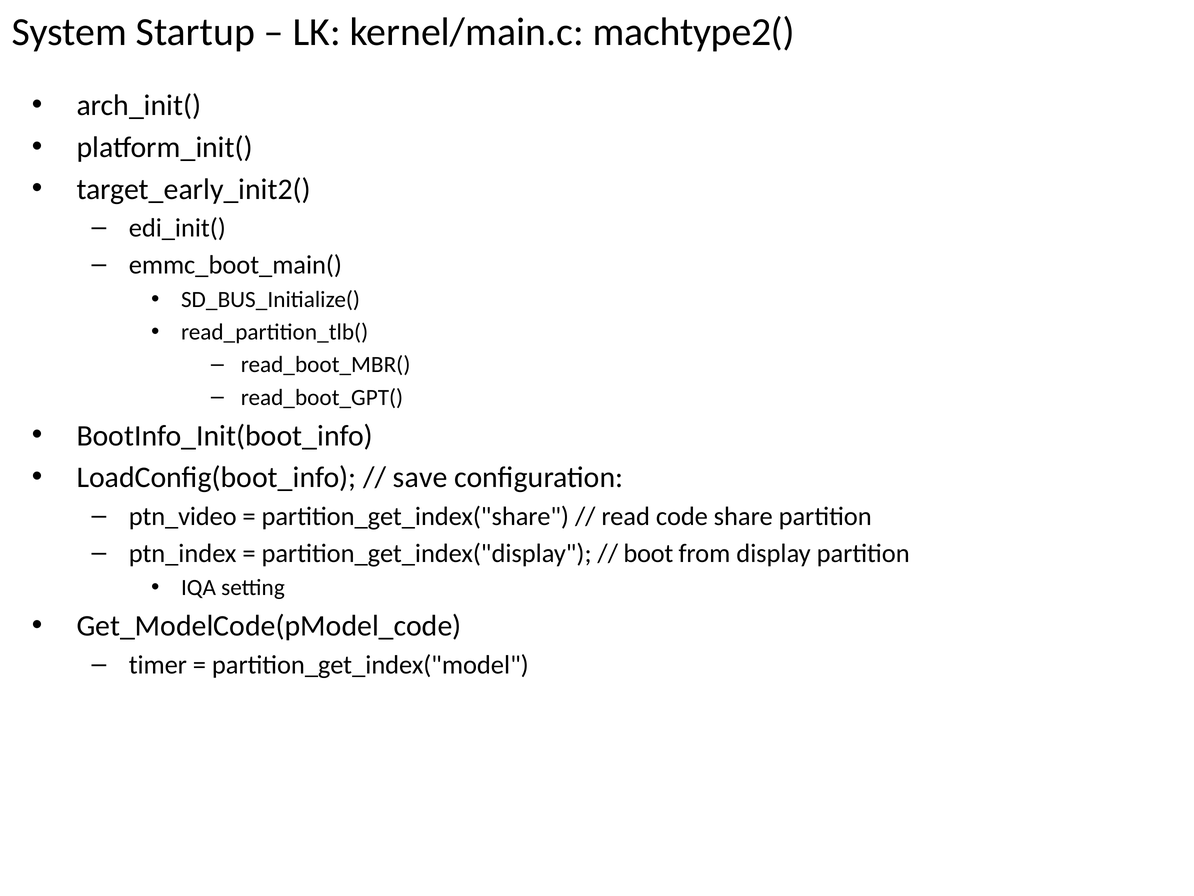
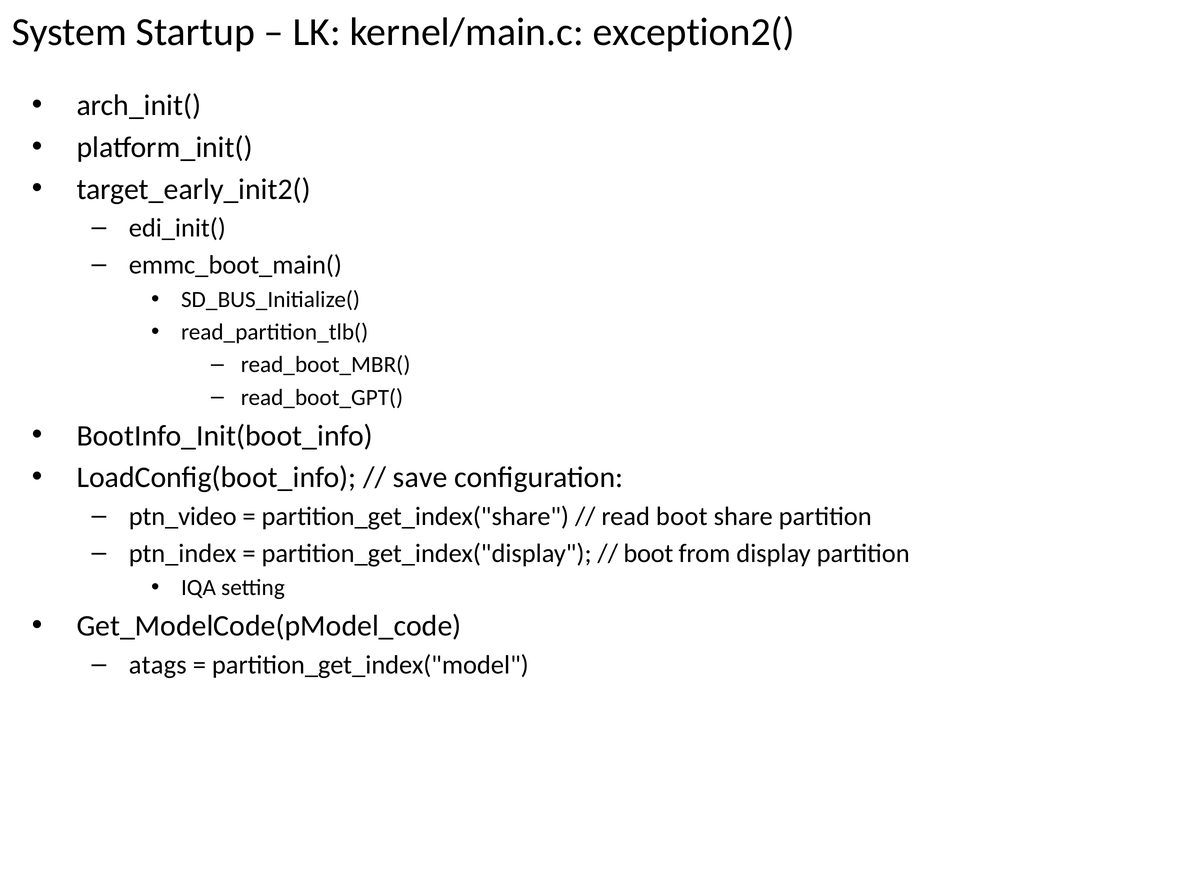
machtype2(: machtype2( -> exception2( (694, 32)
read code: code -> boot (682, 516)
timer: timer -> atags (158, 665)
